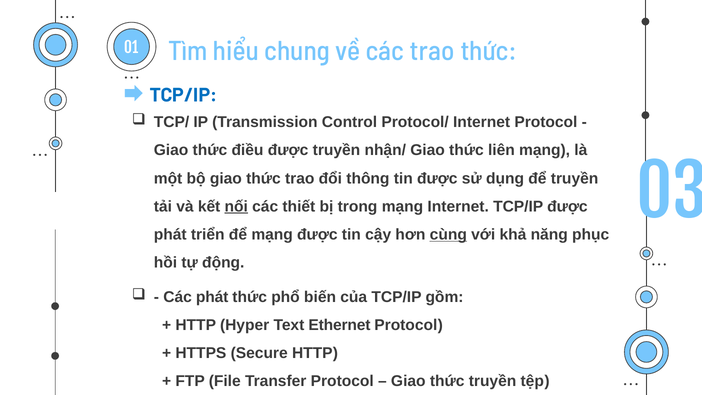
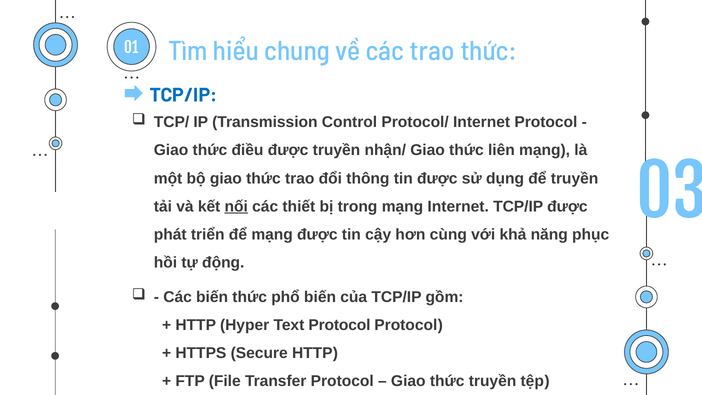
cùng underline: present -> none (448, 234)
Các phát: phát -> biến (212, 297)
Text Ethernet: Ethernet -> Protocol (339, 325)
